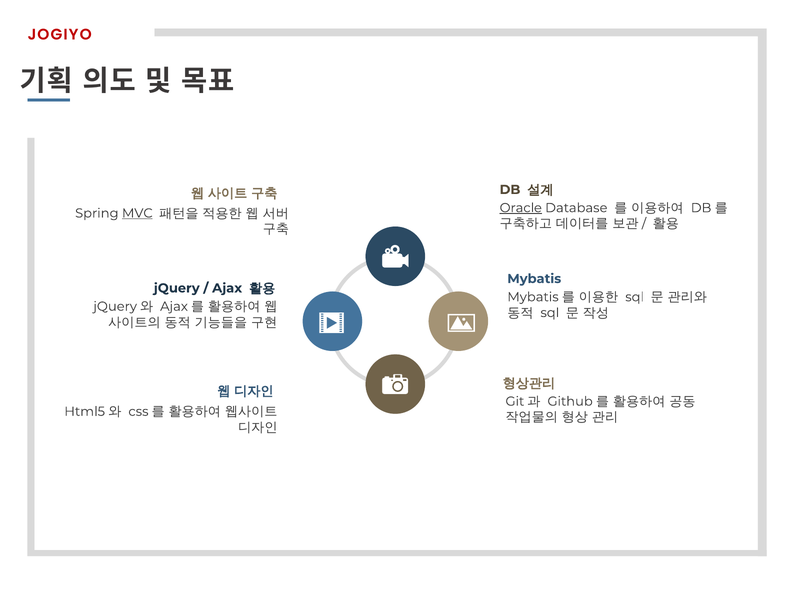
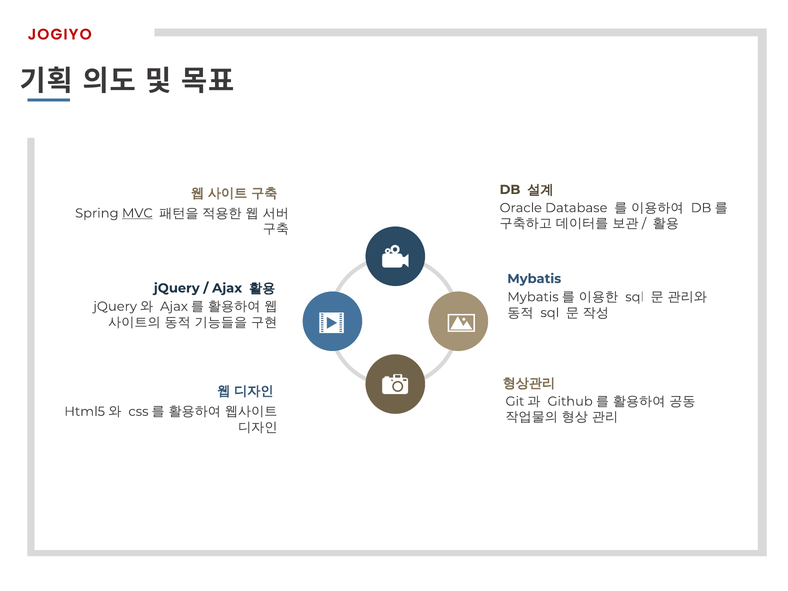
Oracle underline: present -> none (521, 208)
